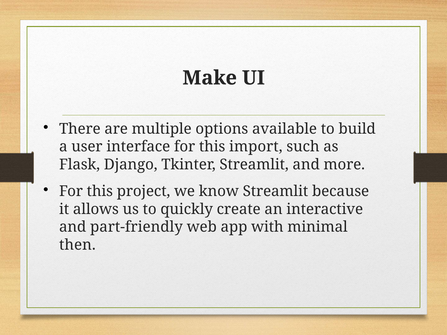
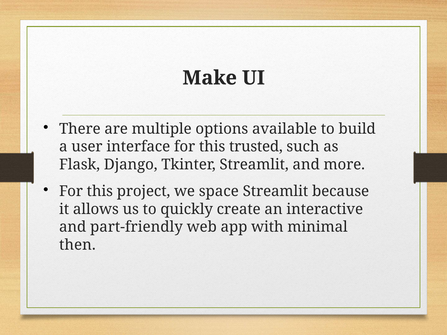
import: import -> trusted (256, 147)
know: know -> space (219, 191)
